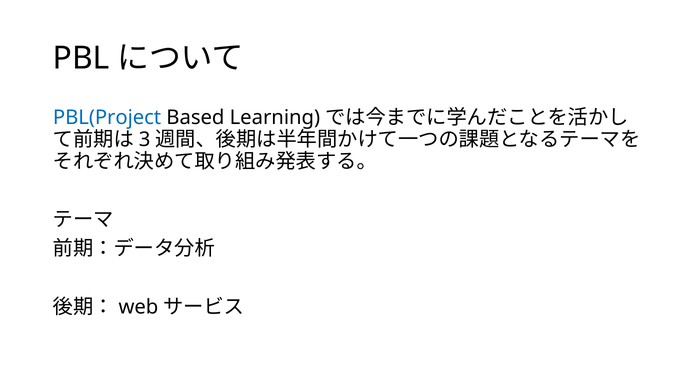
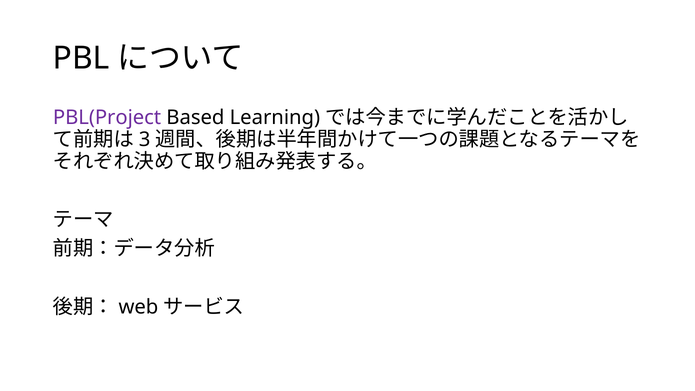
PBL(Project colour: blue -> purple (107, 118)
